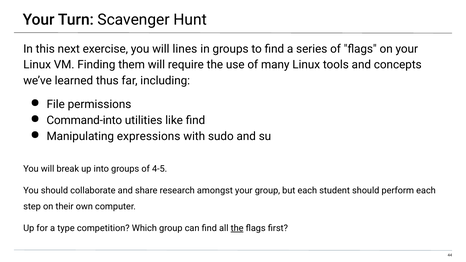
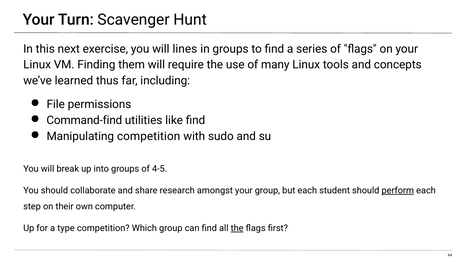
Command-into: Command-into -> Command-find (84, 120)
Manipulating expressions: expressions -> competition (149, 136)
perform underline: none -> present (398, 190)
